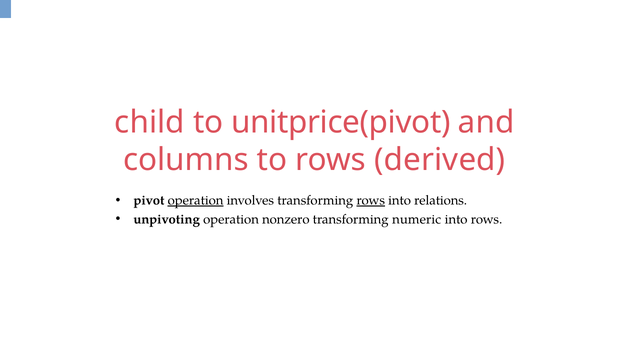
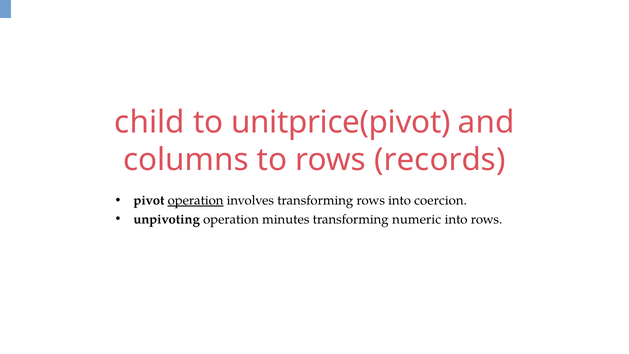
derived: derived -> records (440, 160)
rows underline: present -> none (371, 200)
relations: relations -> coercion (441, 200)
nonzero: nonzero -> minutes (286, 219)
